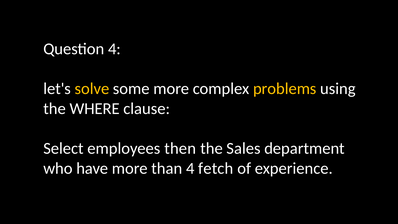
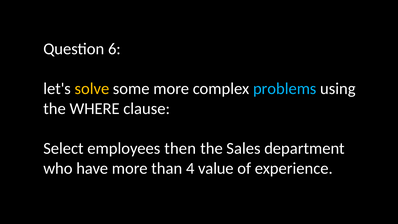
Question 4: 4 -> 6 (114, 49)
problems colour: yellow -> light blue (285, 89)
fetch: fetch -> value (216, 168)
